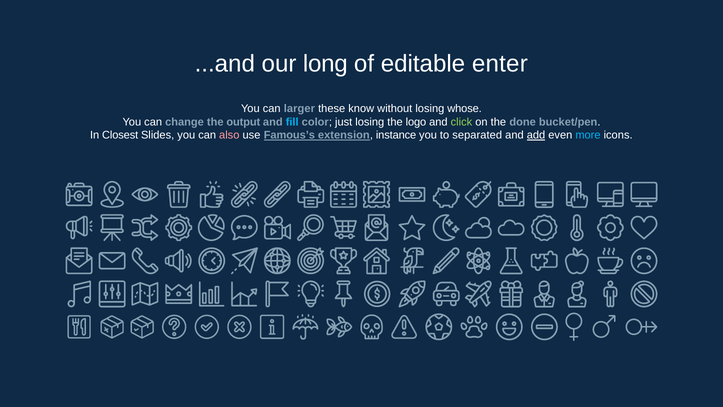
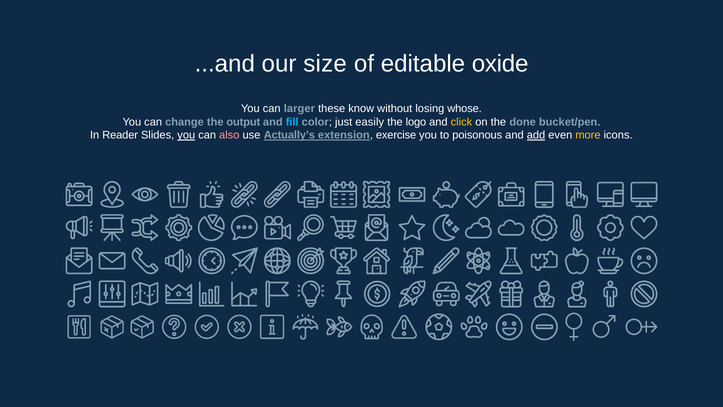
long: long -> size (325, 64)
enter: enter -> oxide (500, 64)
just losing: losing -> easily (370, 122)
click colour: light green -> yellow (461, 122)
Closest: Closest -> Reader (120, 135)
you underline: none -> present (186, 135)
Famous’s: Famous’s -> Actually’s (289, 135)
instance: instance -> exercise (396, 135)
separated: separated -> poisonous (477, 135)
more colour: light blue -> yellow (588, 135)
